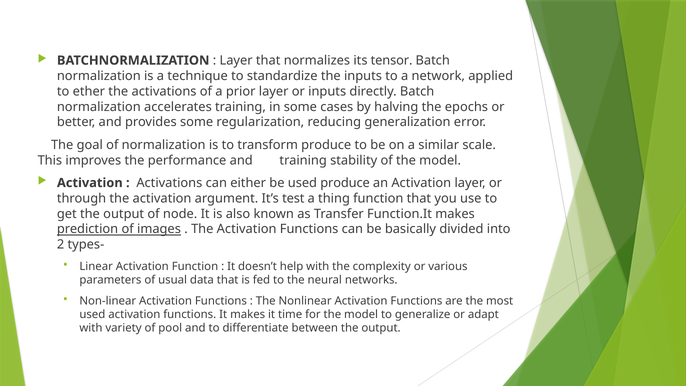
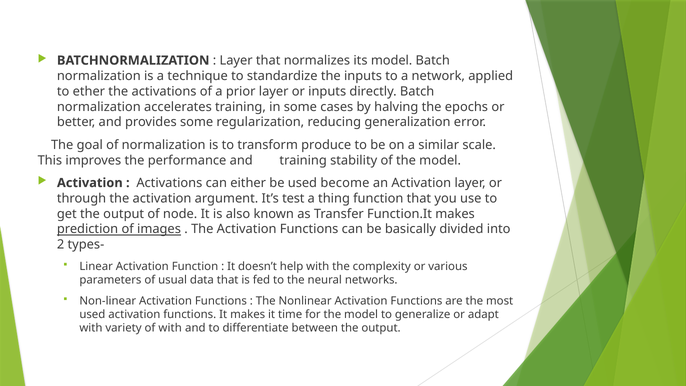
its tensor: tensor -> model (392, 60)
used produce: produce -> become (345, 183)
of pool: pool -> with (170, 328)
